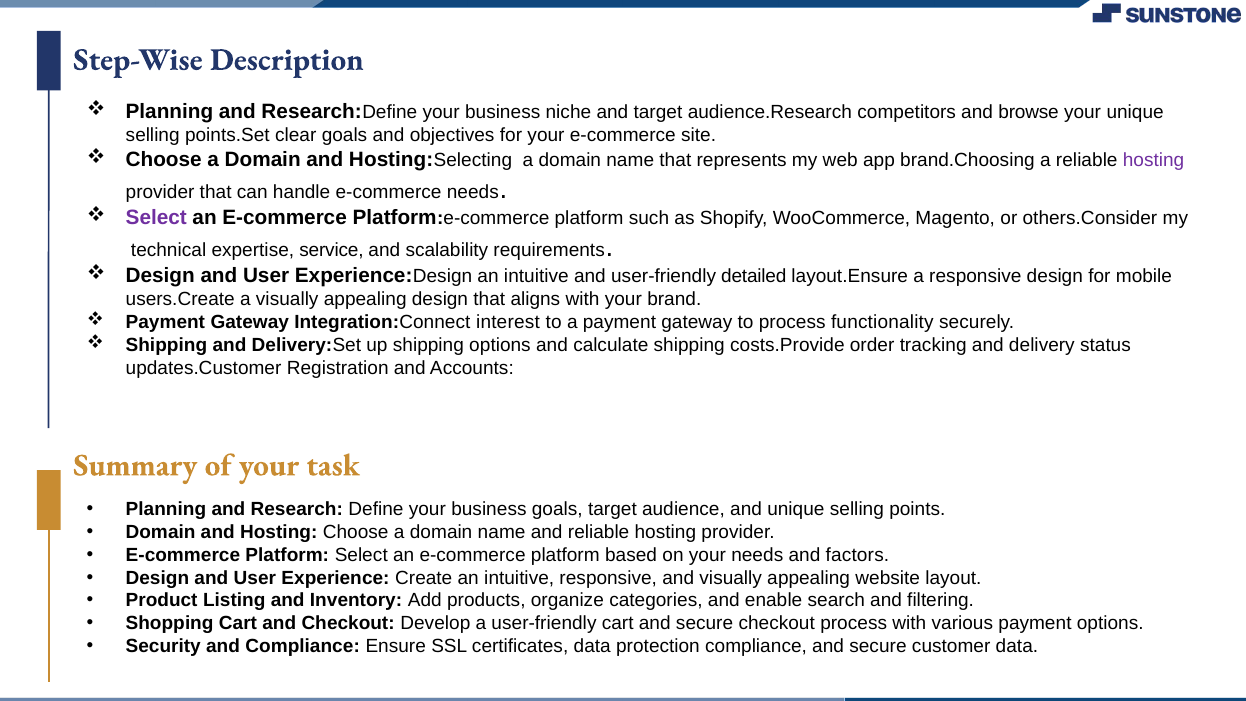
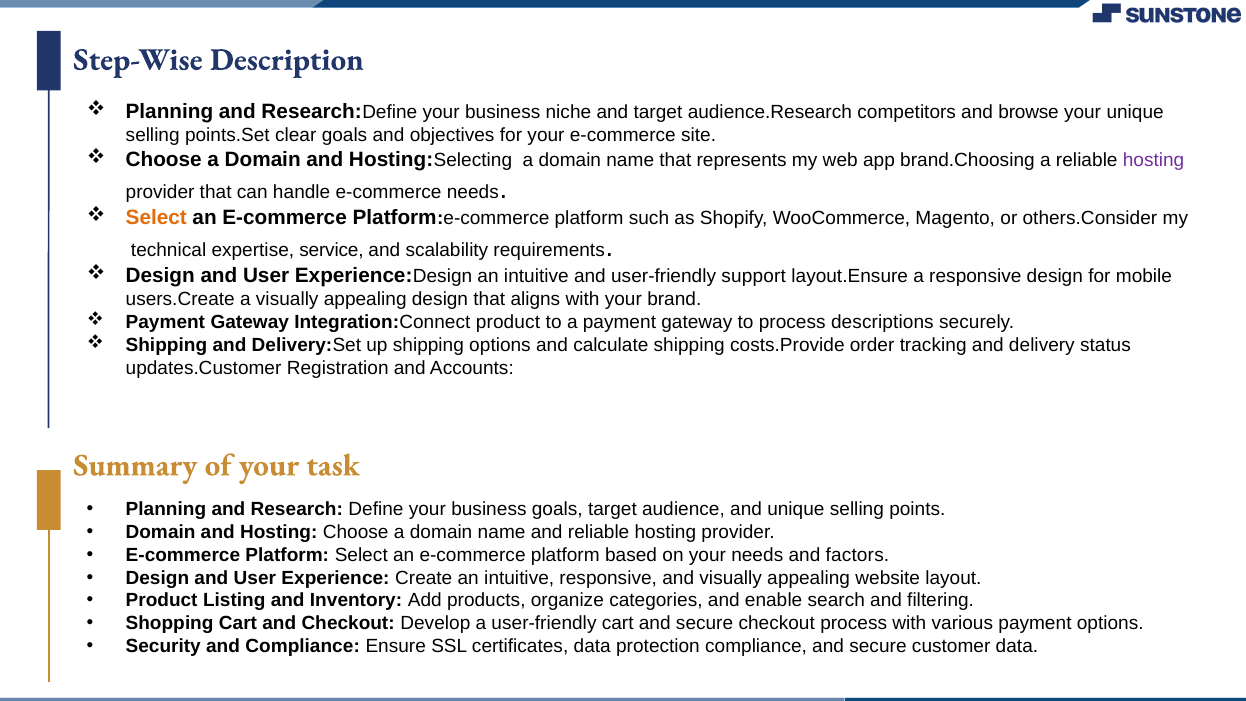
Select colour: purple -> orange (156, 218)
detailed: detailed -> support (754, 276)
Integration:Connect interest: interest -> product (508, 322)
functionality: functionality -> descriptions (882, 322)
